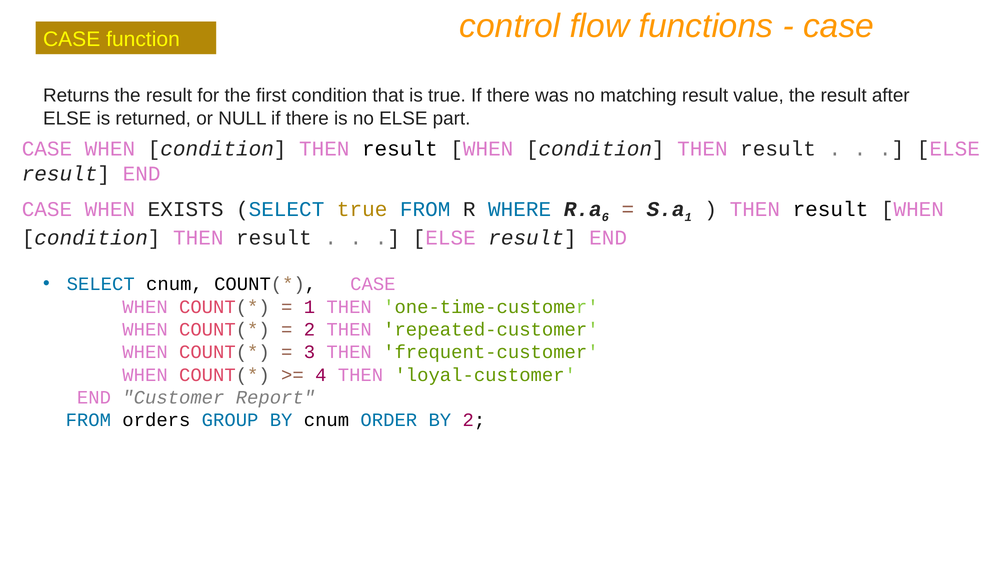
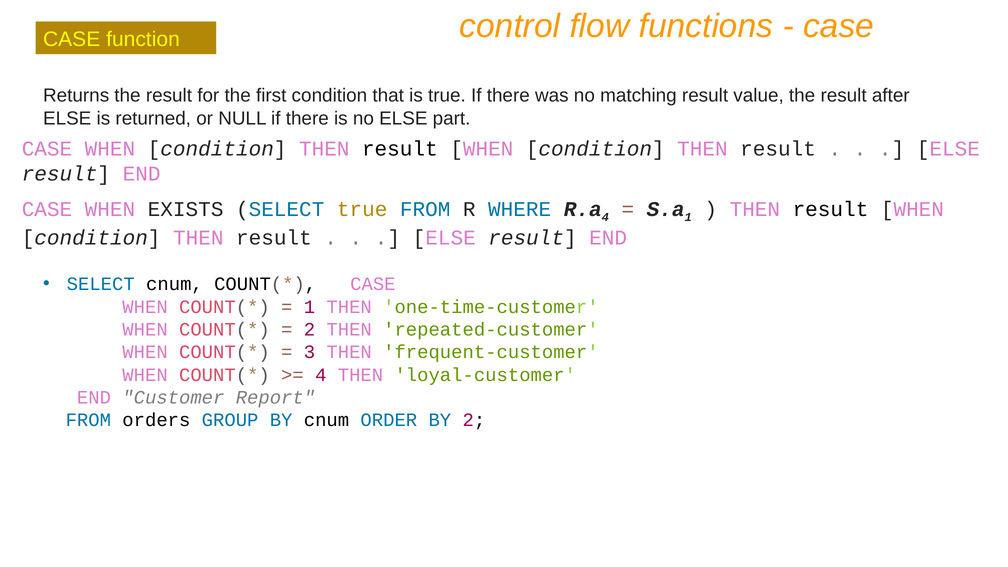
6: 6 -> 4 (605, 217)
